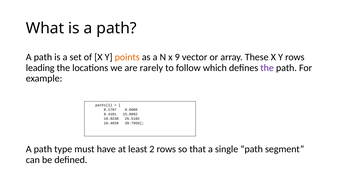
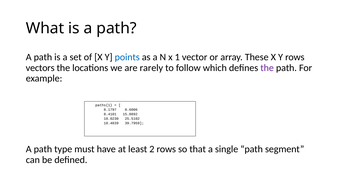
points colour: orange -> blue (127, 57)
9: 9 -> 1 (177, 57)
leading: leading -> vectors (40, 68)
